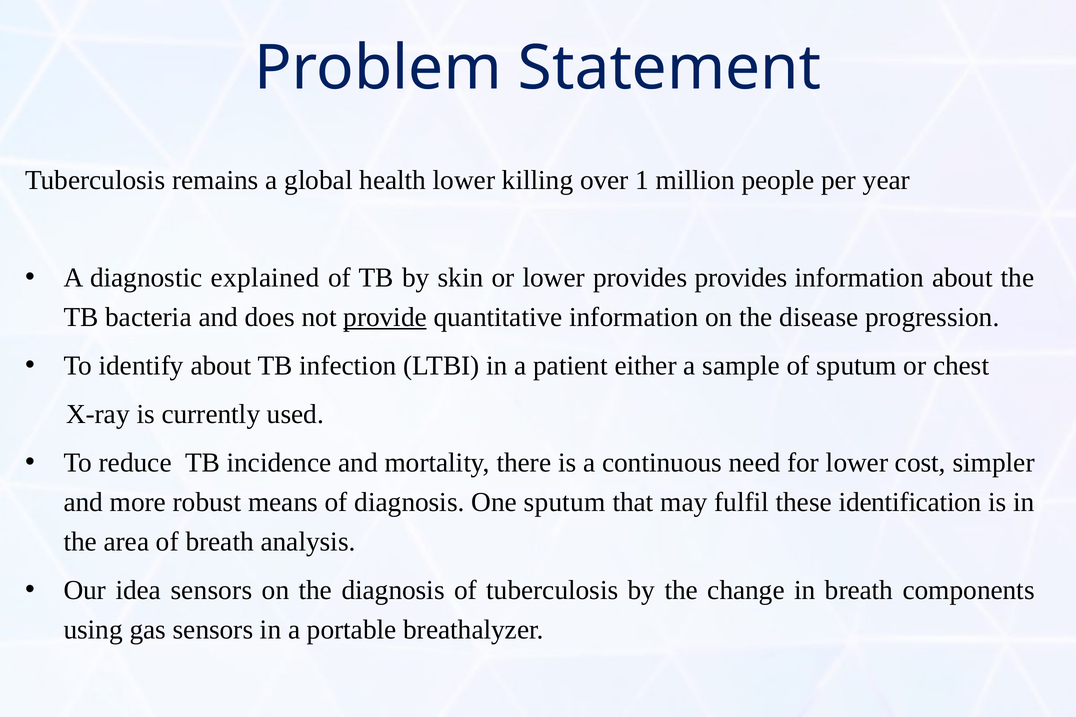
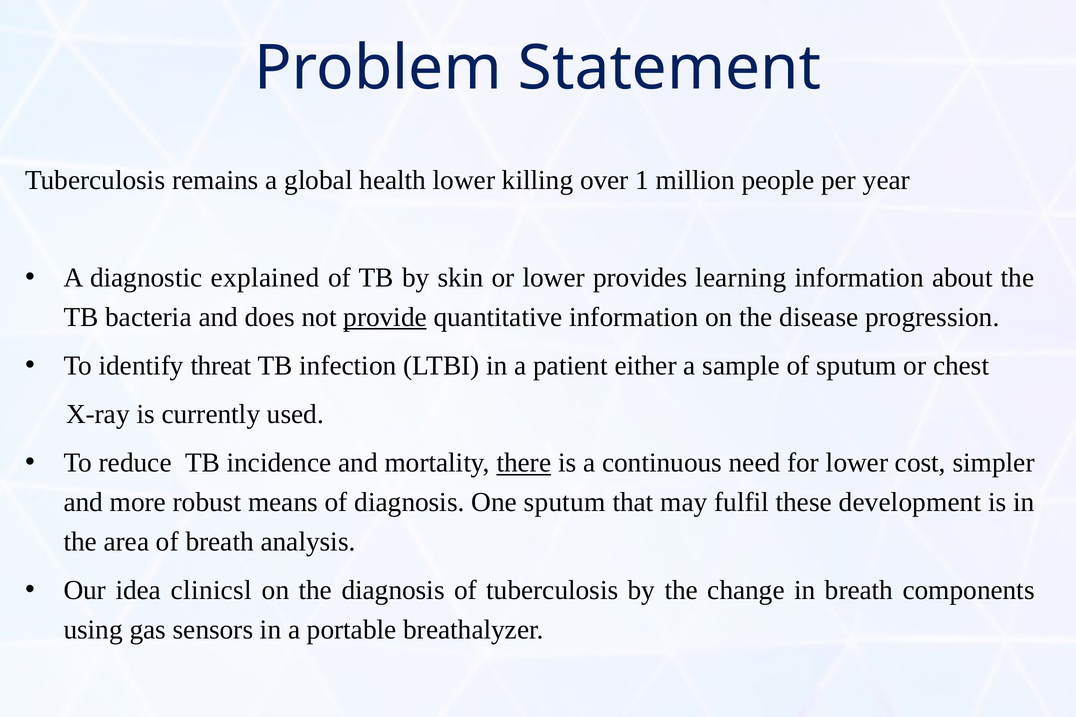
provides provides: provides -> learning (741, 278)
identify about: about -> threat (221, 366)
there underline: none -> present (524, 463)
identification: identification -> development (910, 502)
idea sensors: sensors -> clinicsl (211, 591)
